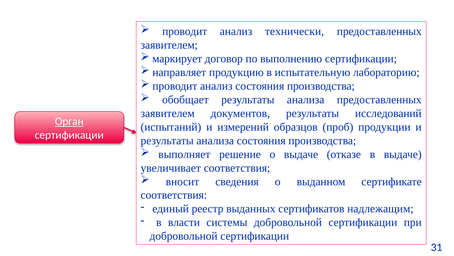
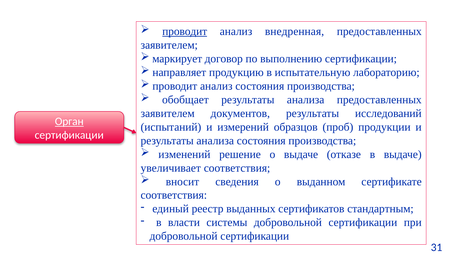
проводит underline: none -> present (185, 31)
технически: технически -> внедренная (295, 31)
выполняет: выполняет -> изменений (184, 154)
надлежащим: надлежащим -> стандартным (380, 208)
